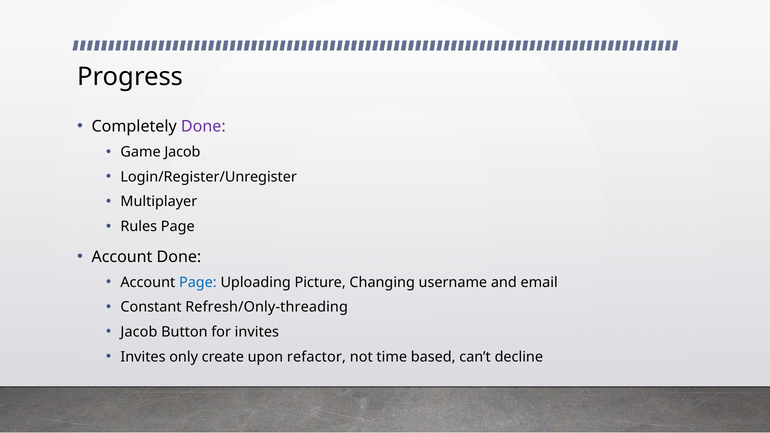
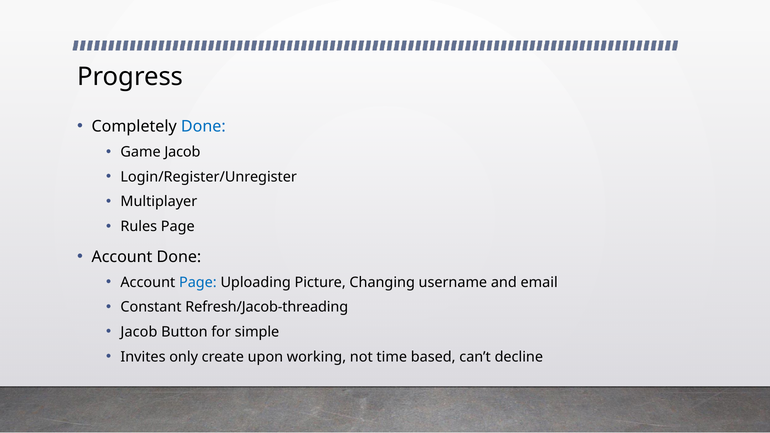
Done colour: purple -> blue (203, 127)
Refresh/Only-threading: Refresh/Only-threading -> Refresh/Jacob-threading (267, 307)
for invites: invites -> simple (257, 332)
refactor: refactor -> working (316, 357)
